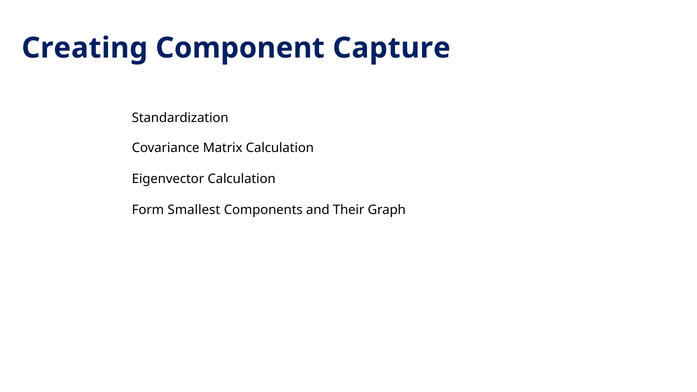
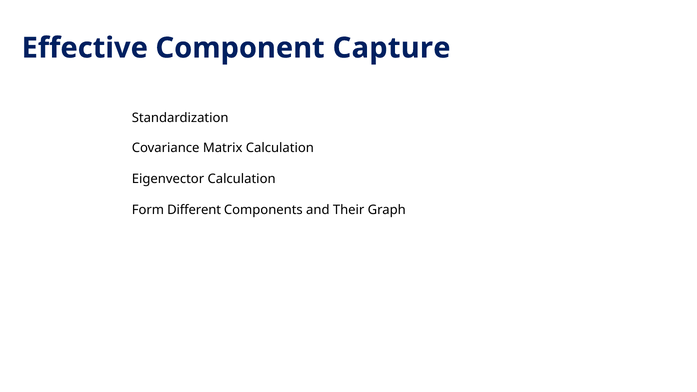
Creating: Creating -> Effective (85, 48)
Smallest: Smallest -> Different (194, 210)
